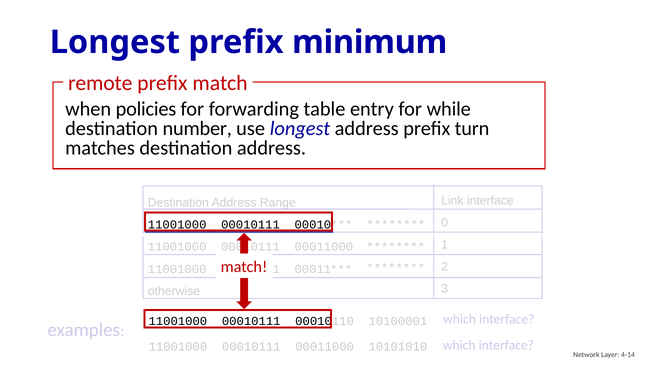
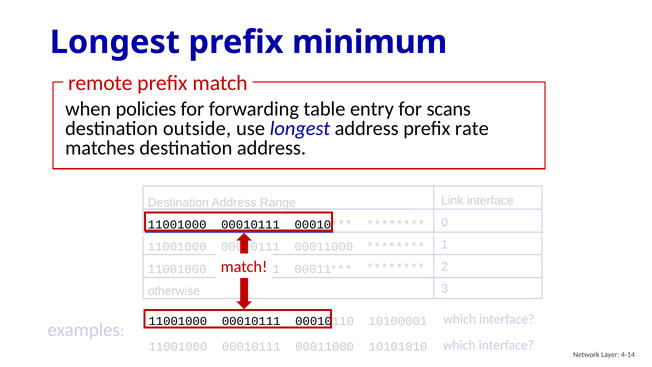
while: while -> scans (449, 109)
number: number -> outside (197, 128)
turn: turn -> rate (472, 128)
